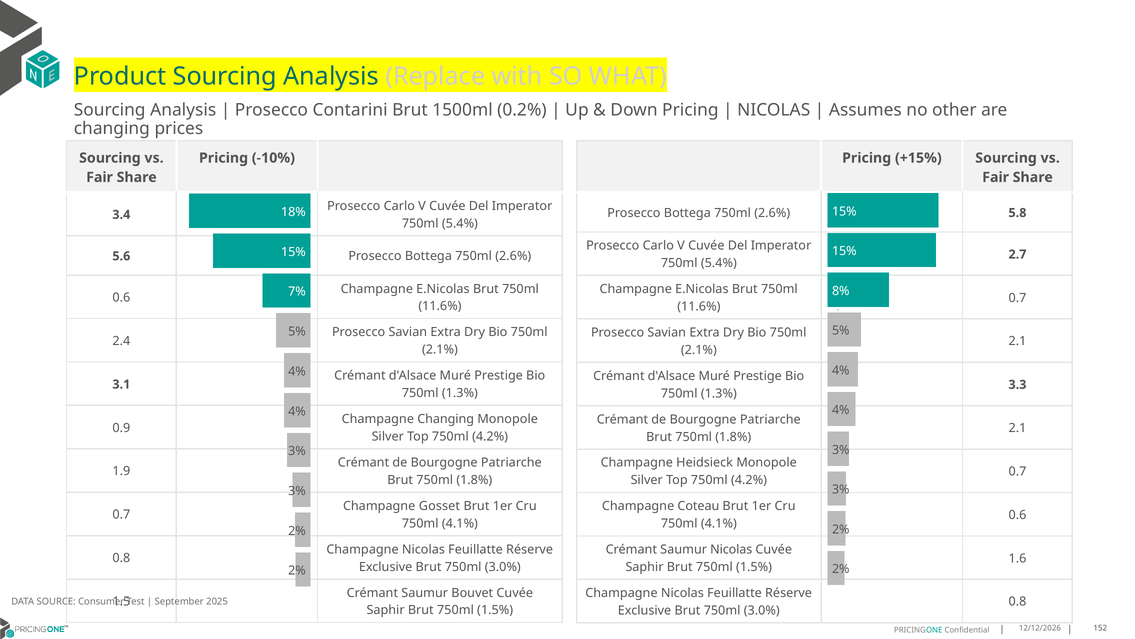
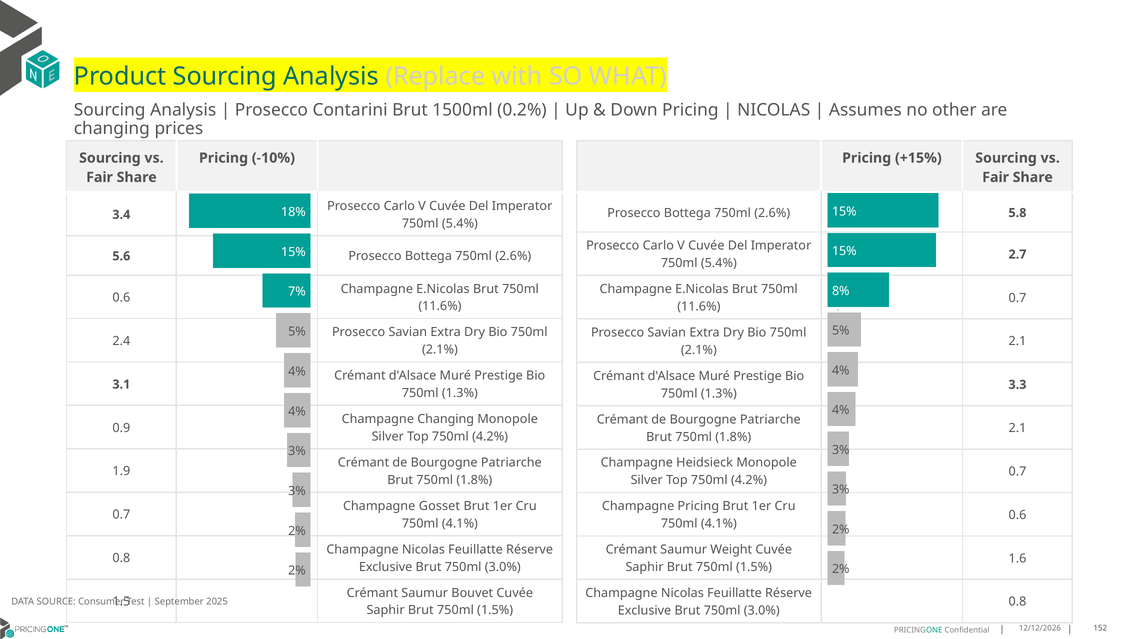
Champagne Coteau: Coteau -> Pricing (698, 506)
Saumur Nicolas: Nicolas -> Weight (731, 549)
